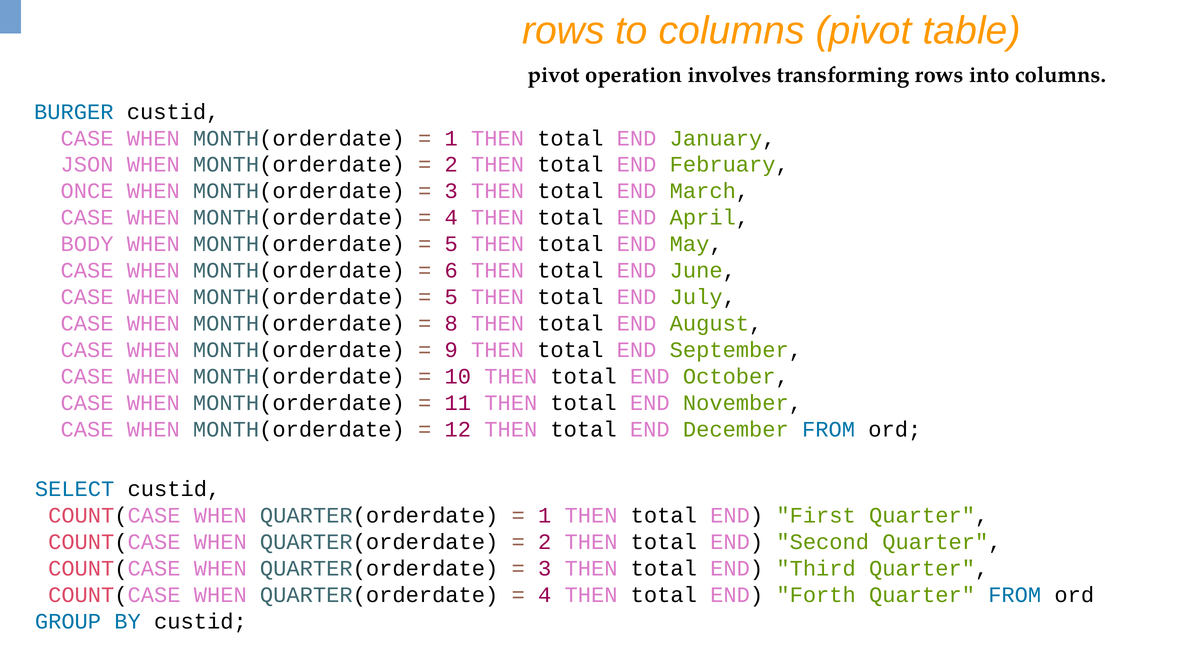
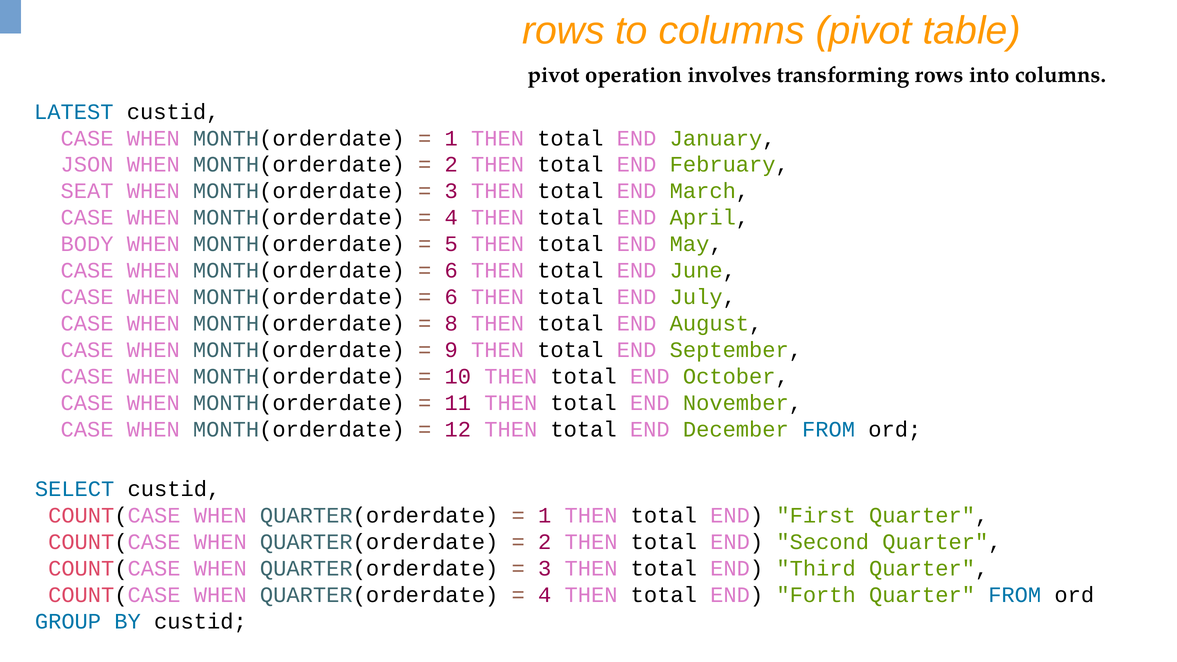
BURGER: BURGER -> LATEST (74, 112)
ONCE: ONCE -> SEAT (87, 191)
5: 5 -> 6 (451, 297)
